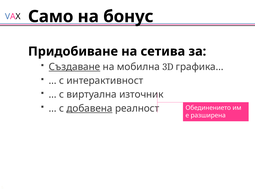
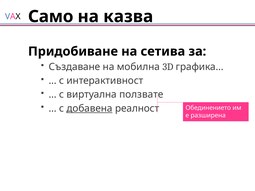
бонус: бонус -> казва (128, 17)
Създаване underline: present -> none (74, 67)
източник: източник -> ползвате (141, 95)
